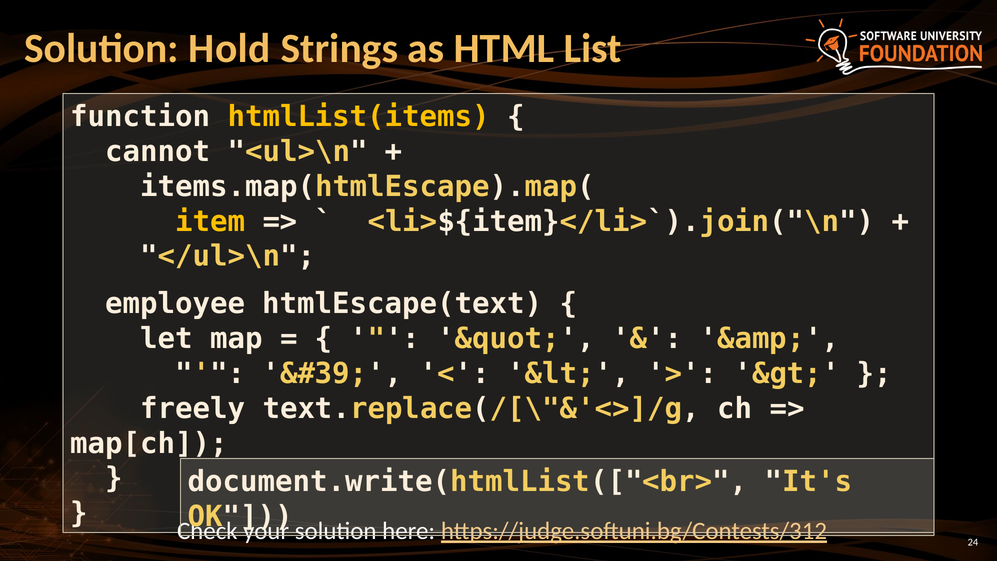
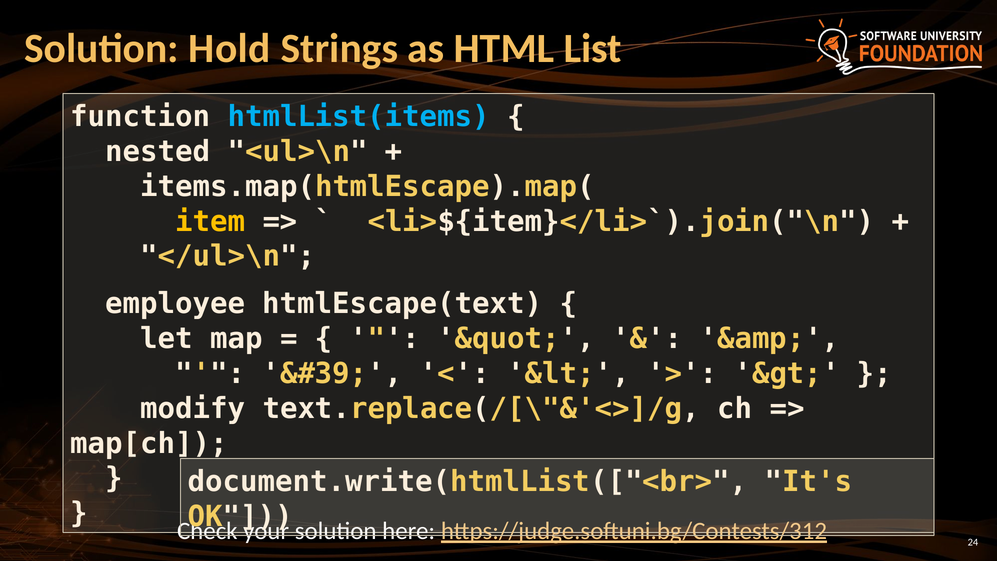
htmlList(items colour: yellow -> light blue (359, 117)
cannot: cannot -> nested (158, 152)
freely: freely -> modify (193, 409)
